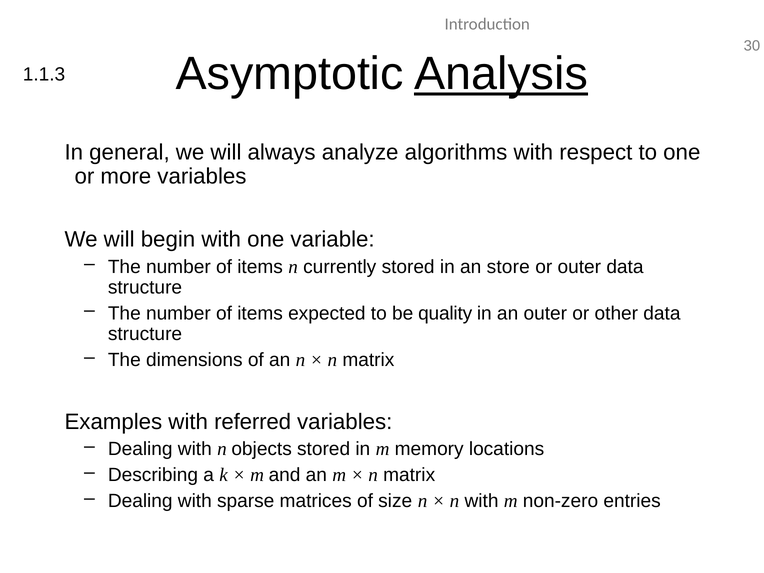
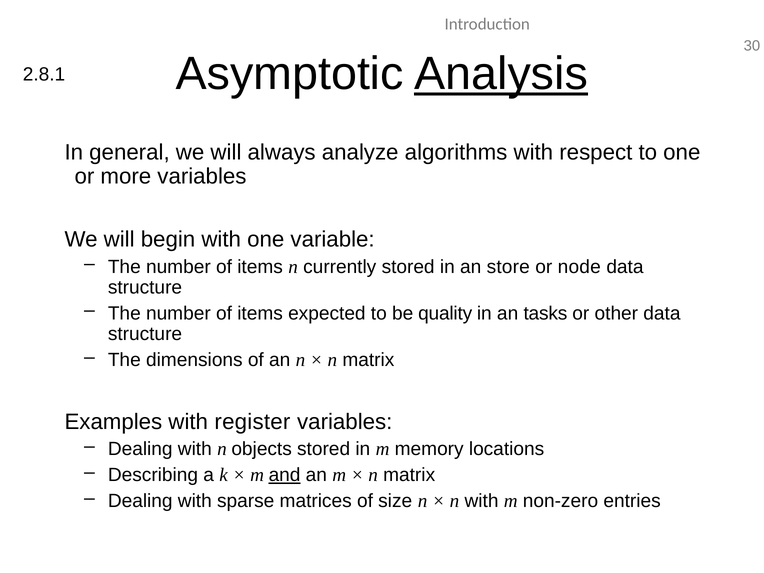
1.1.3: 1.1.3 -> 2.8.1 (44, 74)
or outer: outer -> node (579, 267)
an outer: outer -> tasks (545, 313)
referred: referred -> register (252, 422)
and underline: none -> present (285, 475)
